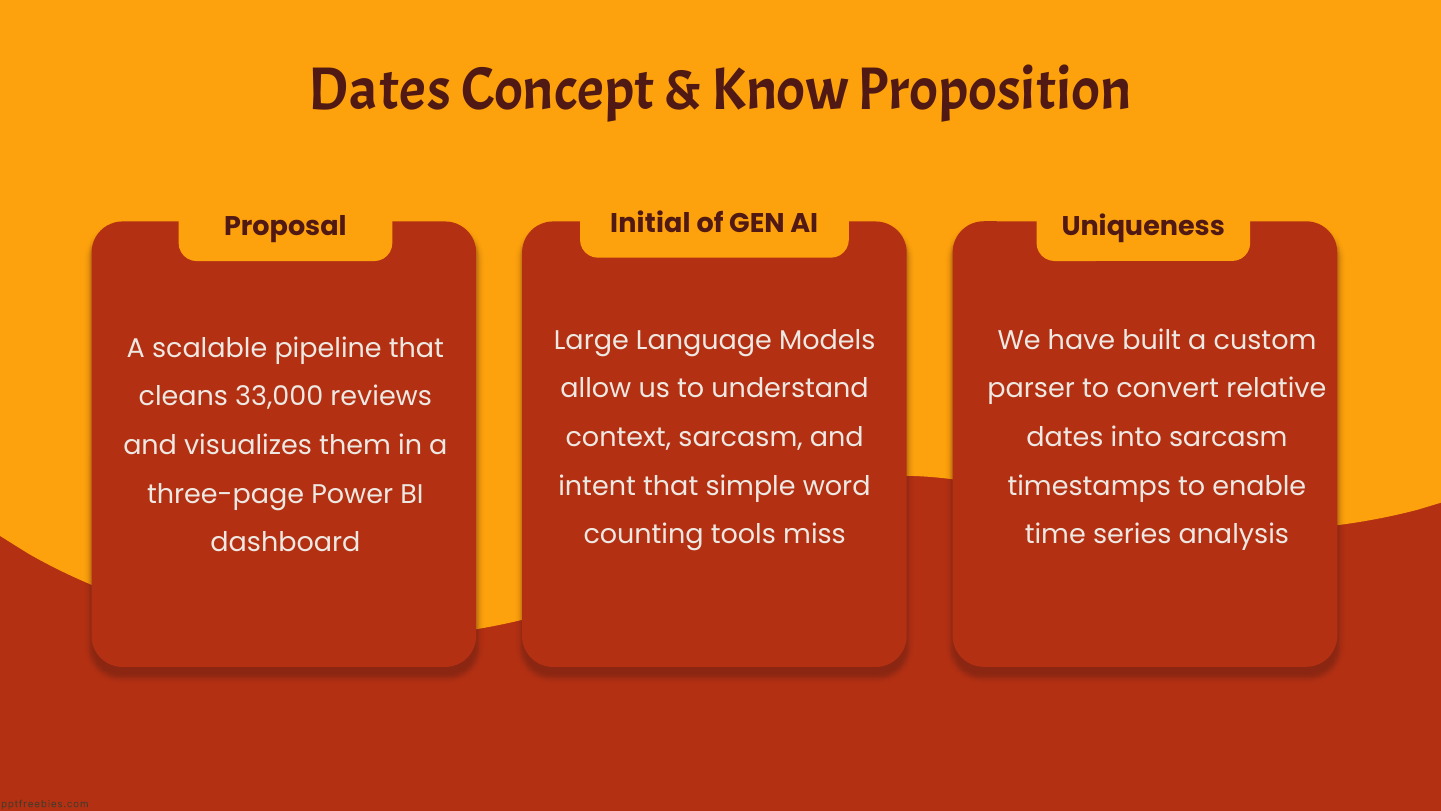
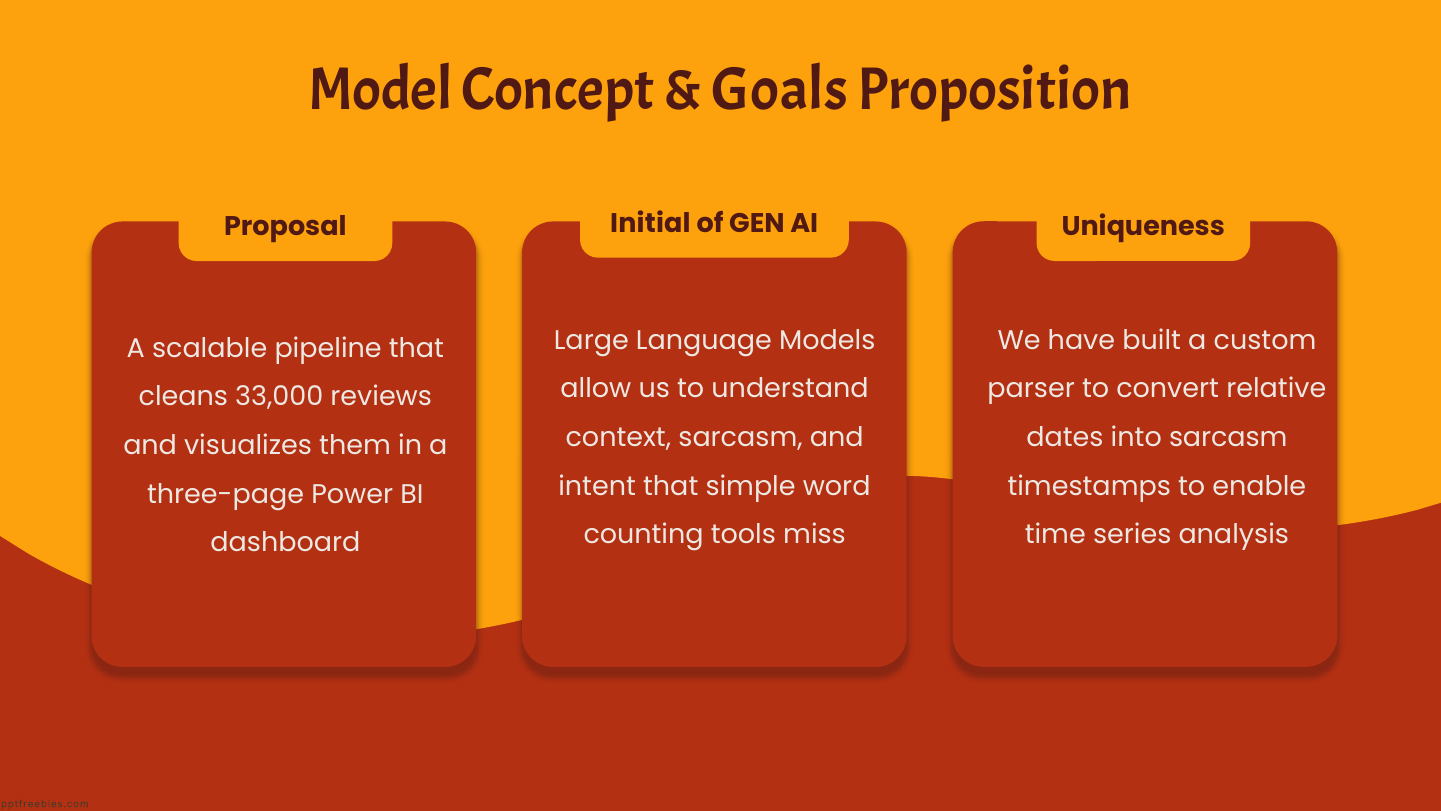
Dates: Dates -> Model (381, 90)
Know: Know -> Goals (780, 90)
